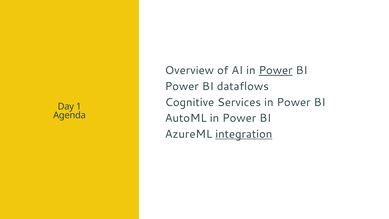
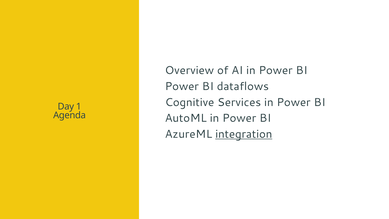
Power underline: present -> none (276, 70)
